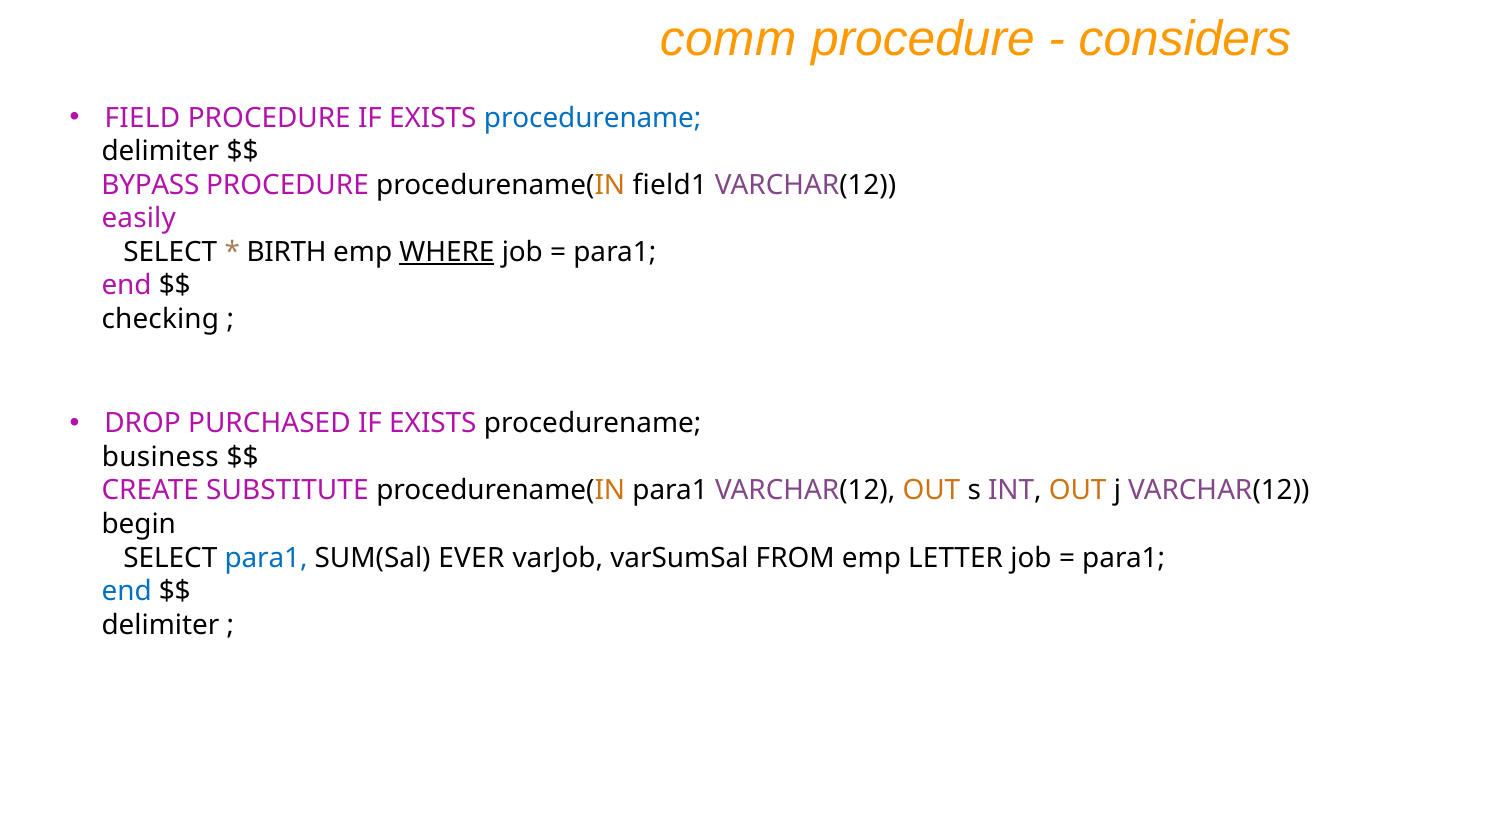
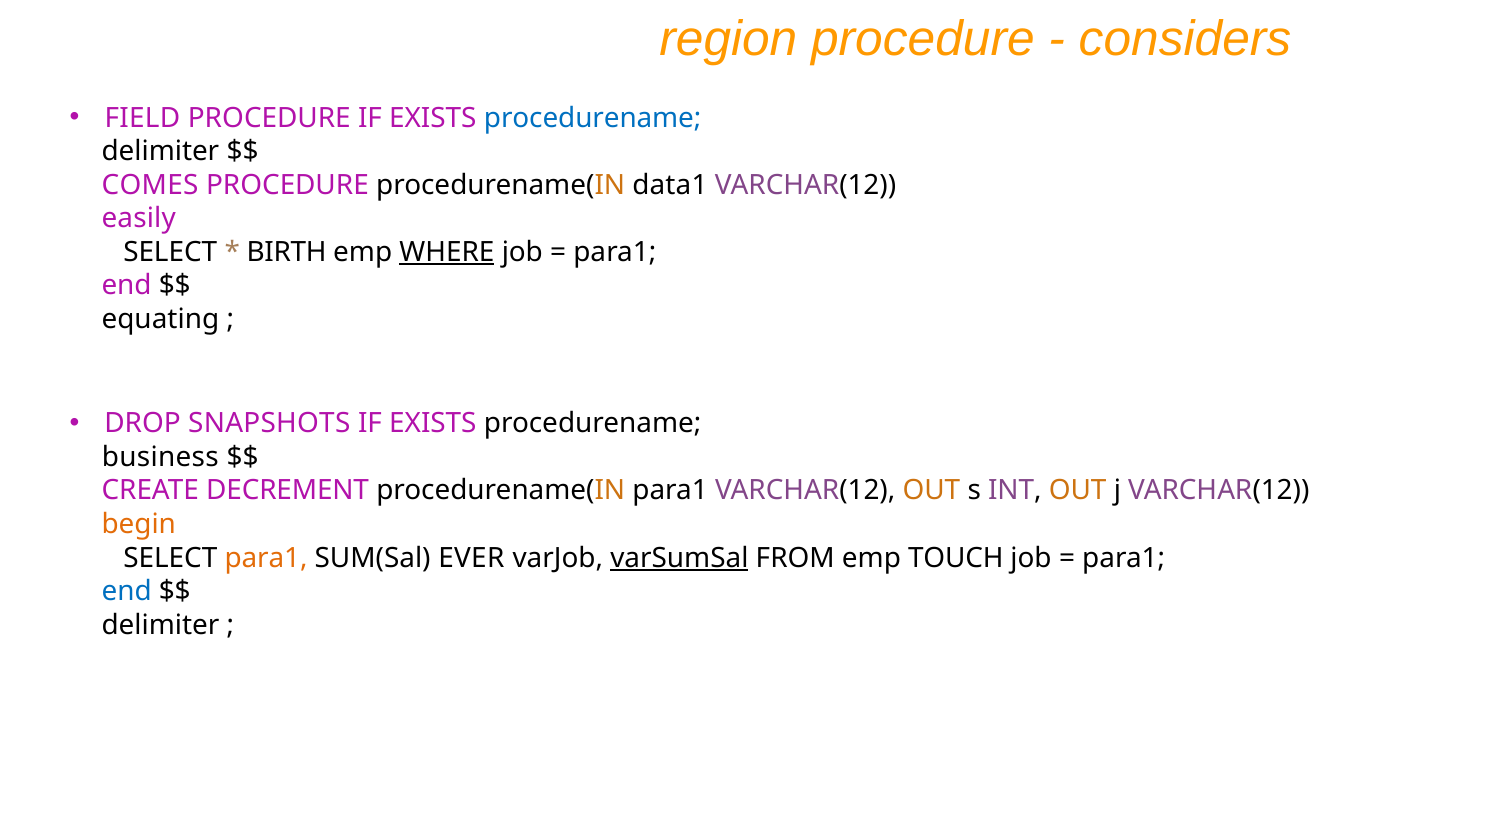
comm: comm -> region (728, 39)
BYPASS: BYPASS -> COMES (150, 185)
field1: field1 -> data1 (670, 185)
checking: checking -> equating (160, 319)
PURCHASED: PURCHASED -> SNAPSHOTS (269, 424)
SUBSTITUTE: SUBSTITUTE -> DECREMENT (288, 491)
begin colour: black -> orange (139, 524)
para1 colour: blue -> orange (266, 558)
varSumSal underline: none -> present (679, 558)
LETTER: LETTER -> TOUCH (956, 558)
